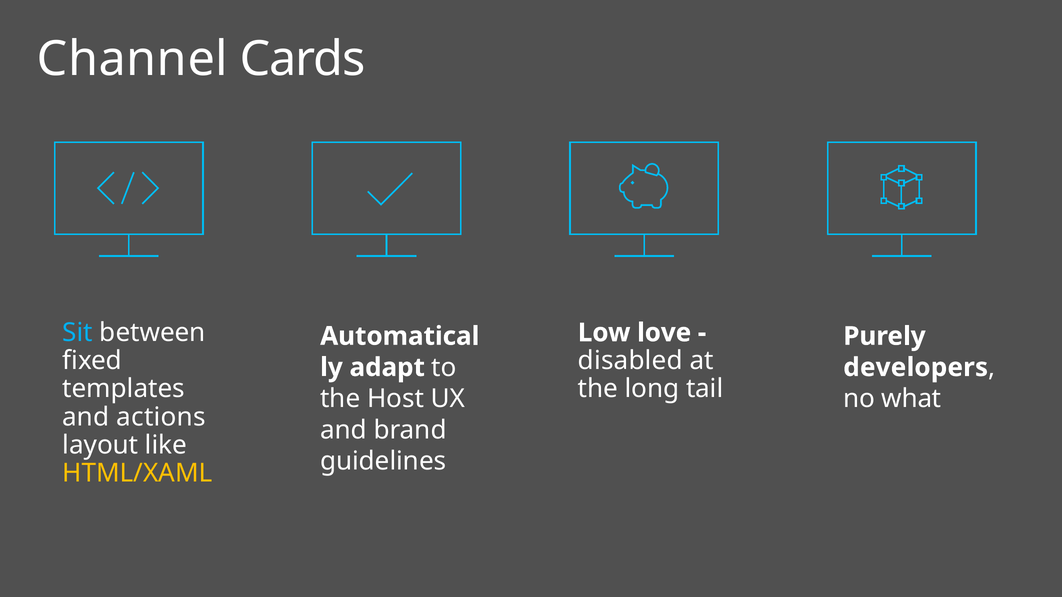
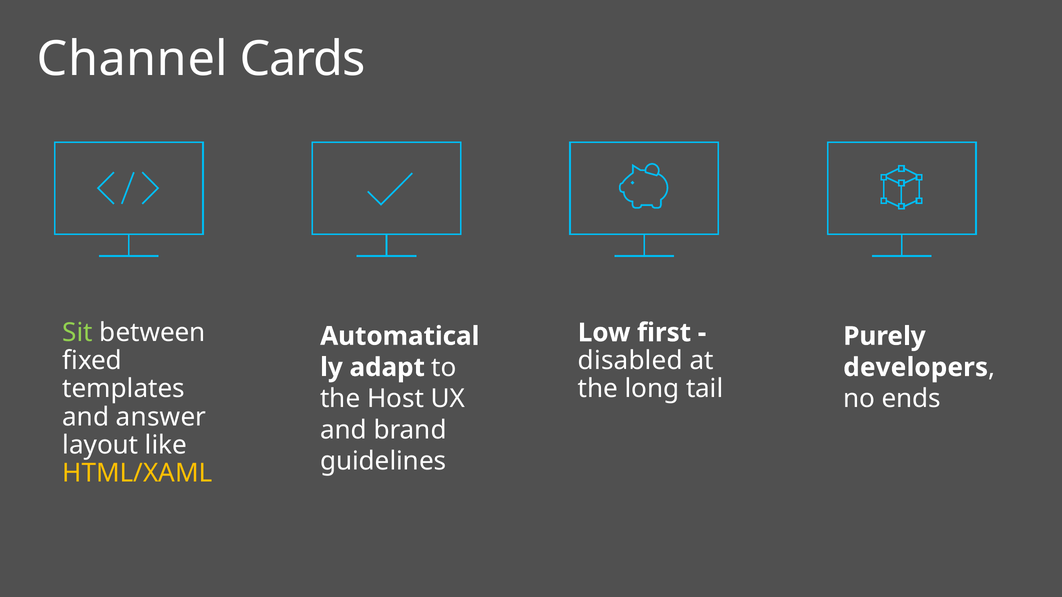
Sit colour: light blue -> light green (78, 333)
love: love -> first (664, 333)
what: what -> ends (911, 399)
actions: actions -> answer (161, 417)
